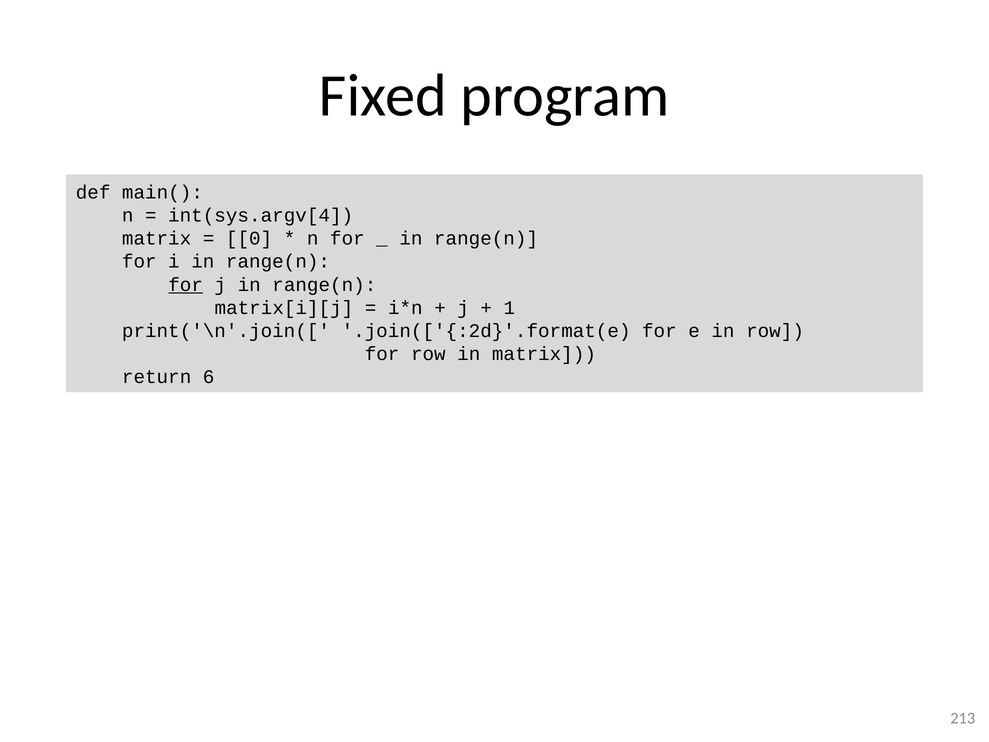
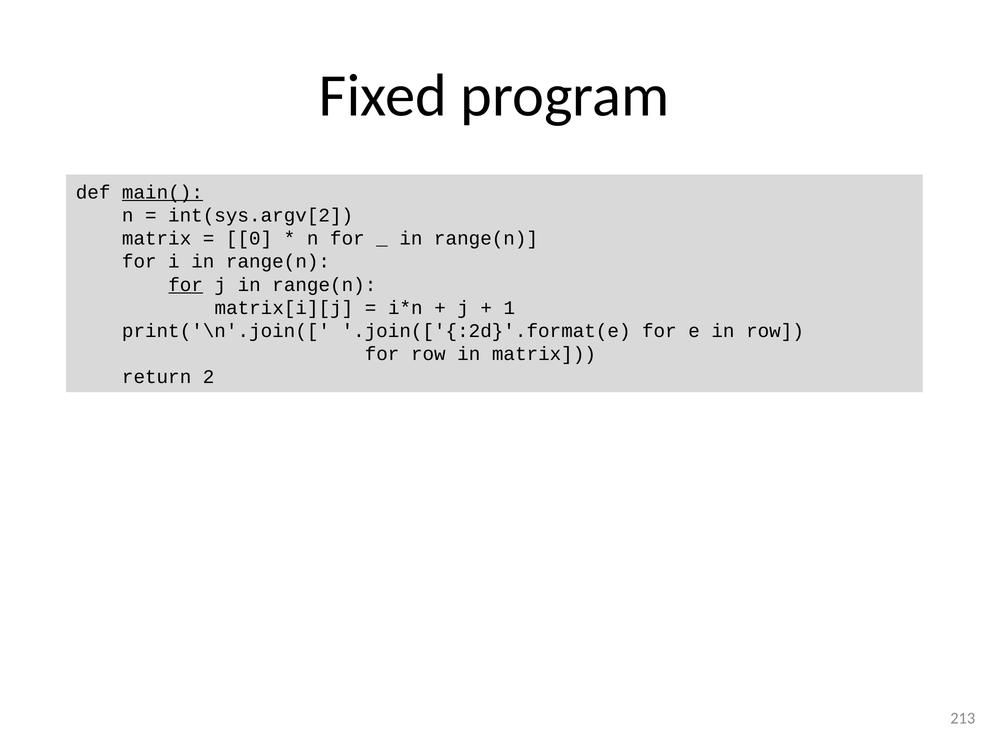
main( underline: none -> present (162, 192)
int(sys.argv[4: int(sys.argv[4 -> int(sys.argv[2 (261, 215)
6: 6 -> 2 (209, 377)
